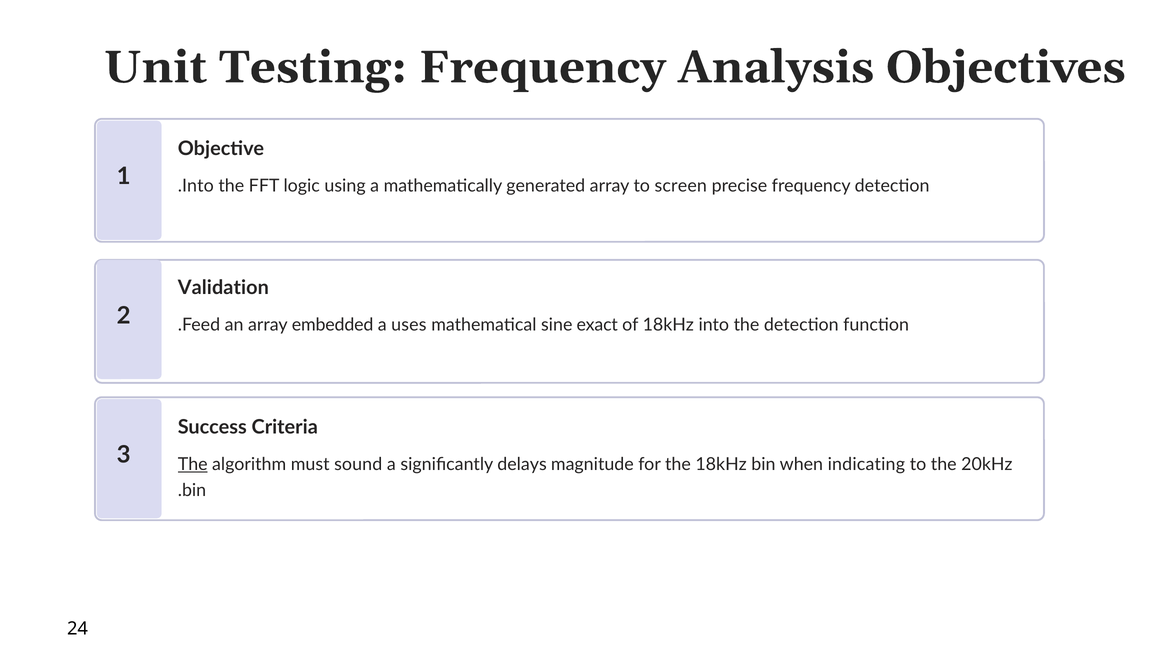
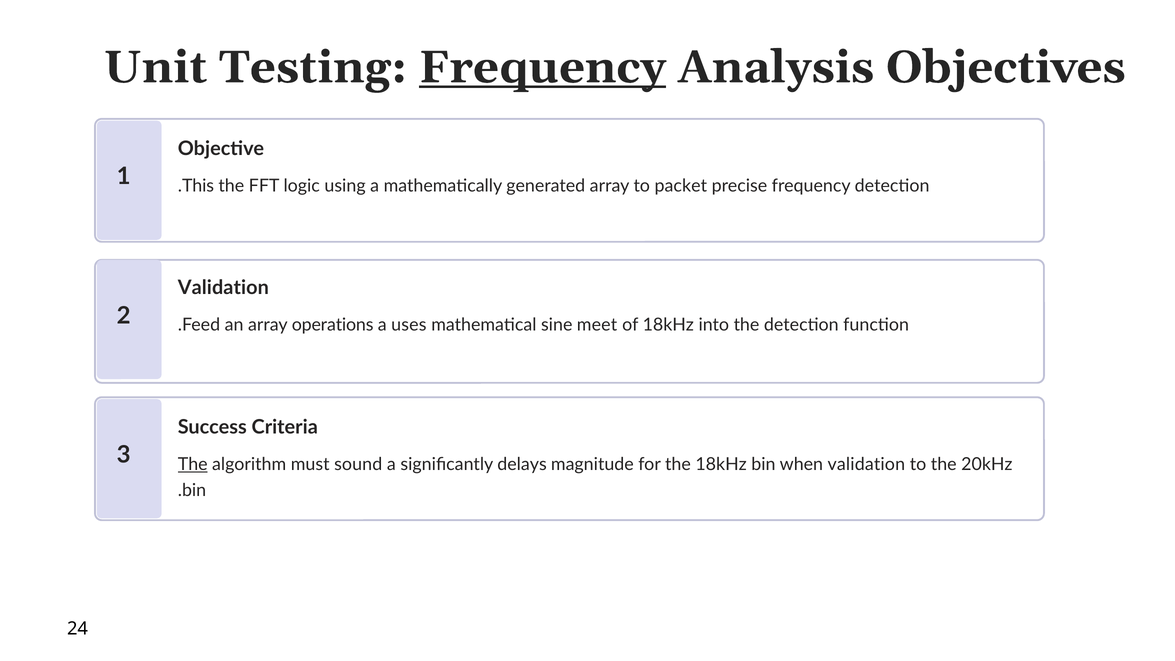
Frequency underline: none -> present (542, 67)
Into: Into -> This (198, 186)
screen: screen -> packet (681, 186)
embedded: embedded -> operations (333, 325)
exact: exact -> meet (597, 325)
when indicating: indicating -> validation (866, 464)
